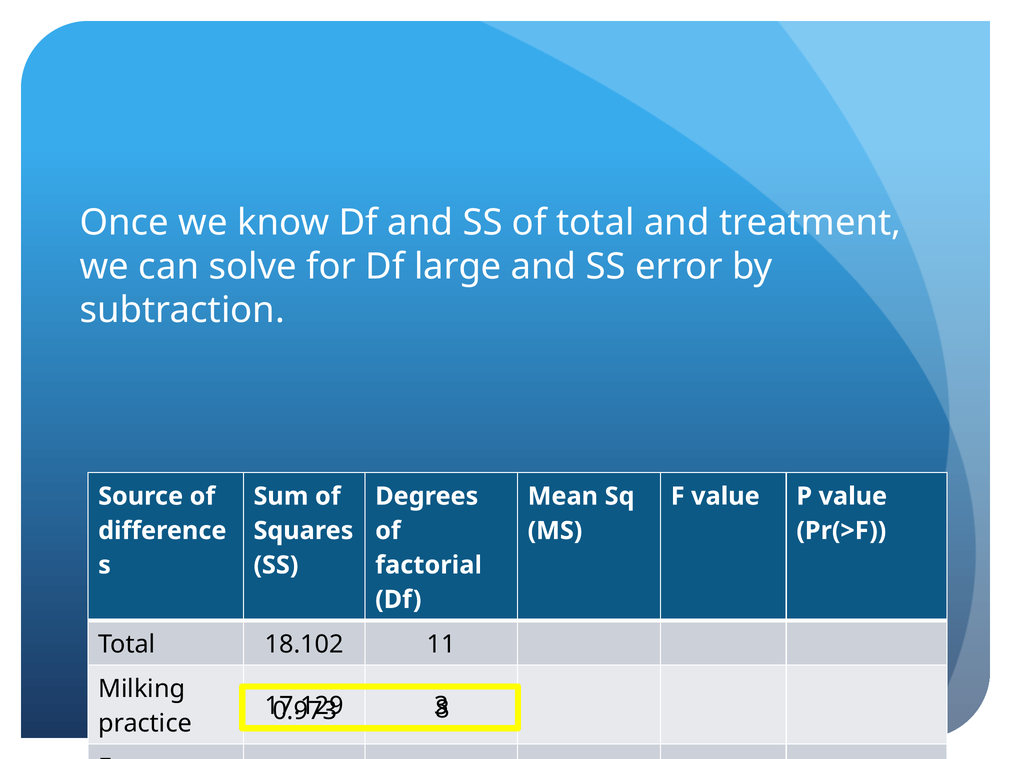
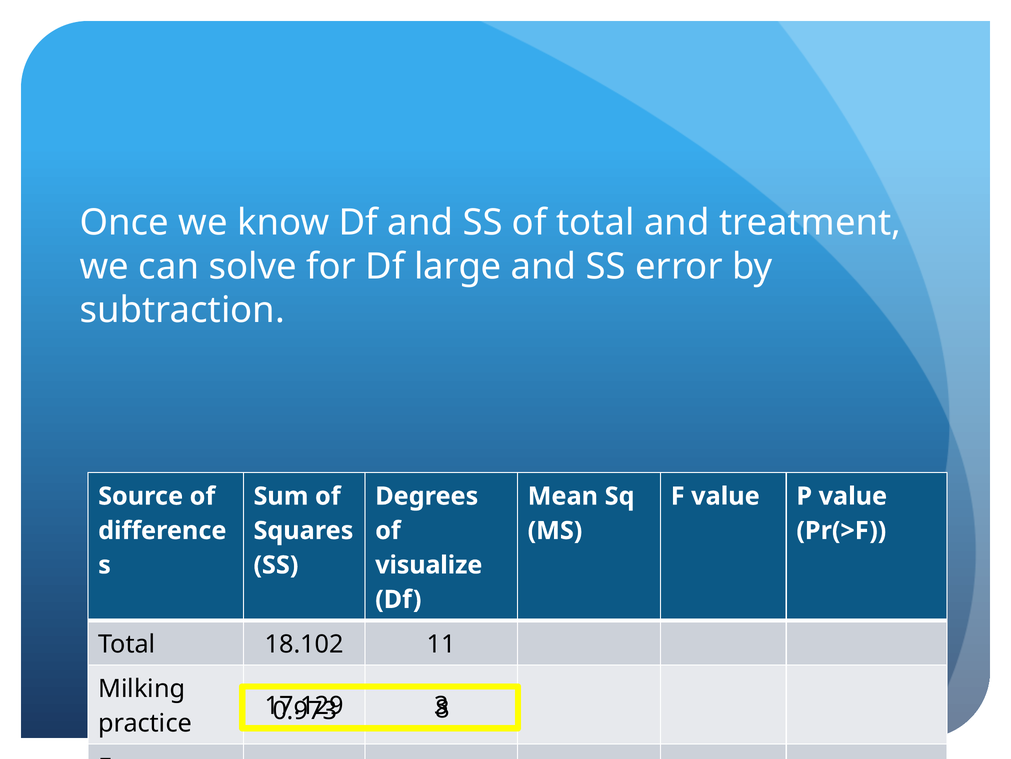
factorial: factorial -> visualize (429, 565)
